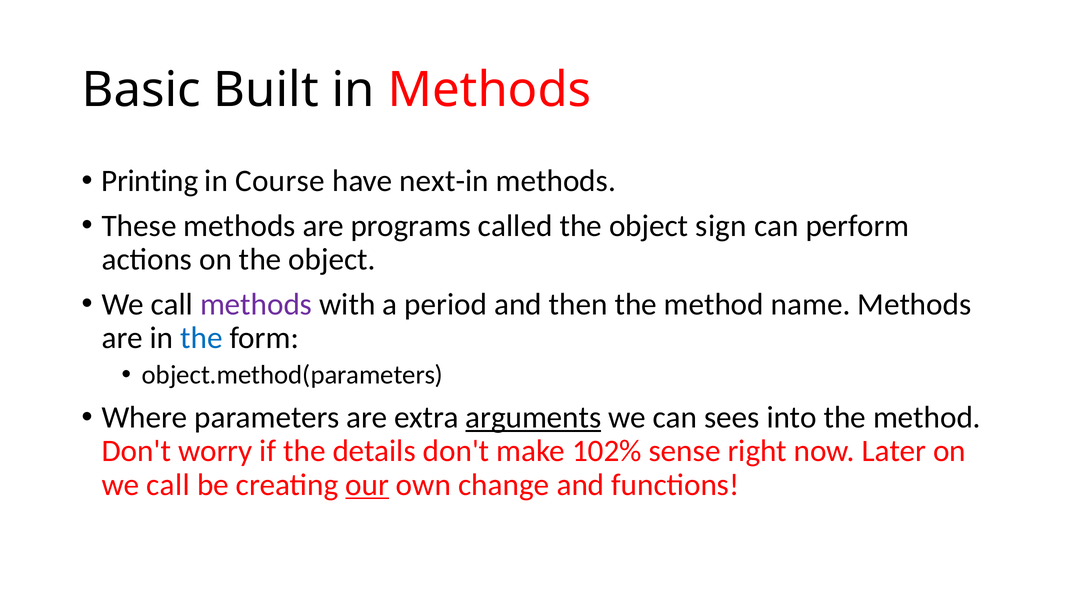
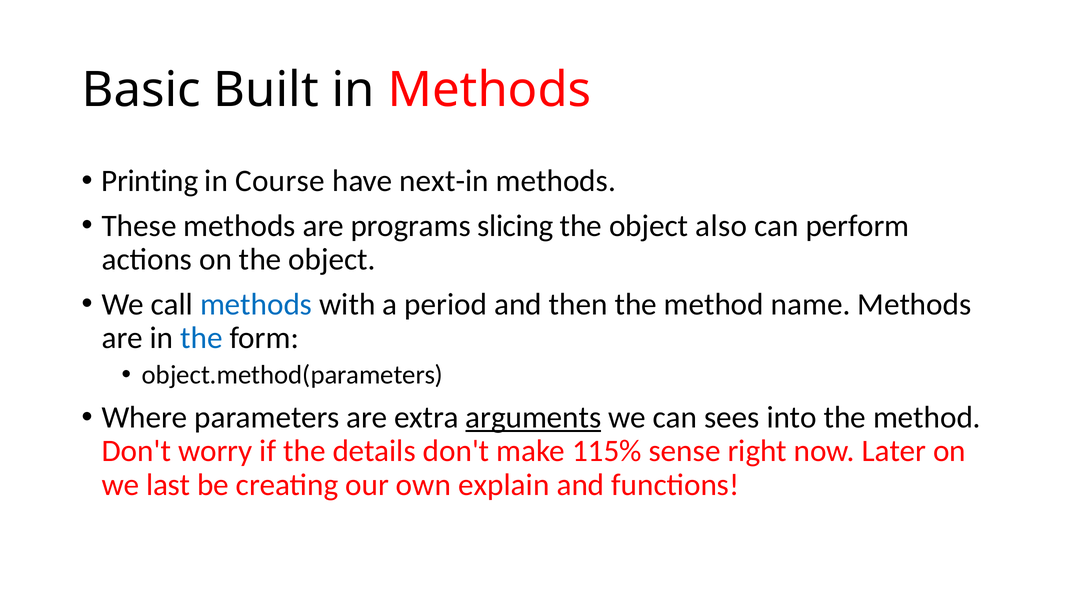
called: called -> slicing (515, 226)
sign: sign -> also (721, 226)
methods colour: purple -> blue (256, 305)
102%: 102% -> 115% (607, 451)
call: call -> last (168, 485)
our underline: present -> none (367, 485)
change: change -> explain (504, 485)
